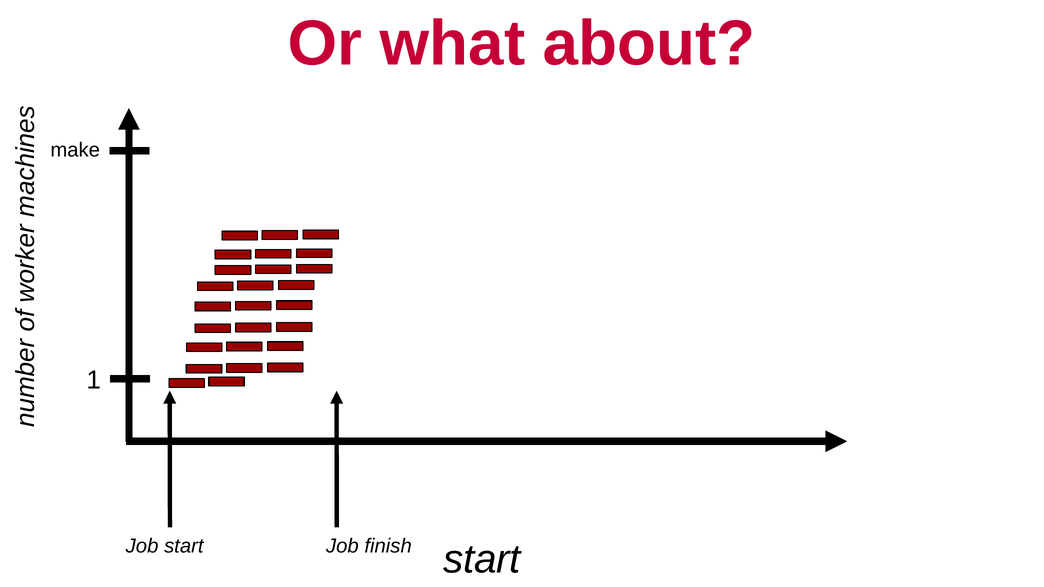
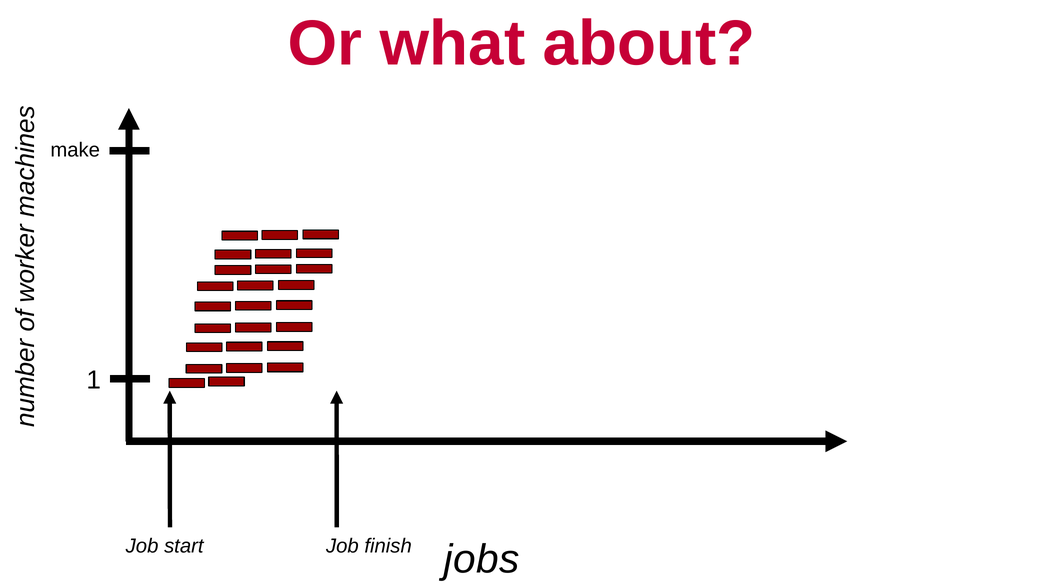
start: start -> jobs (482, 560)
